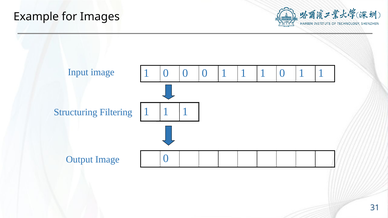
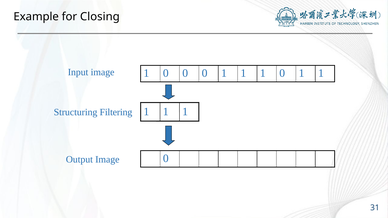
Images: Images -> Closing (100, 17)
